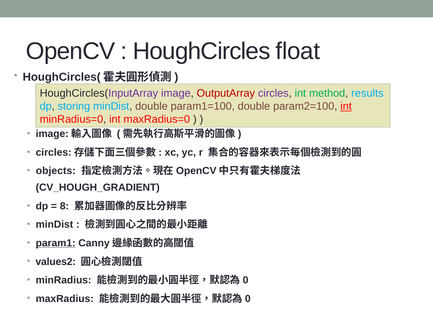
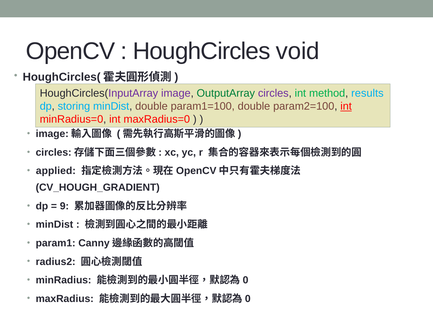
float: float -> void (298, 51)
OutputArray colour: red -> green (226, 93)
objects: objects -> applied (56, 171)
8: 8 -> 9 (64, 206)
param1 underline: present -> none (56, 243)
values2: values2 -> radius2 (56, 261)
